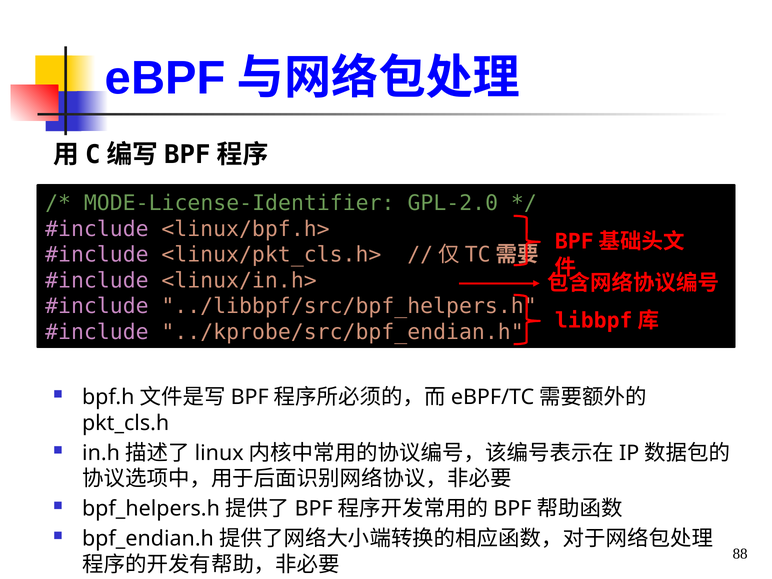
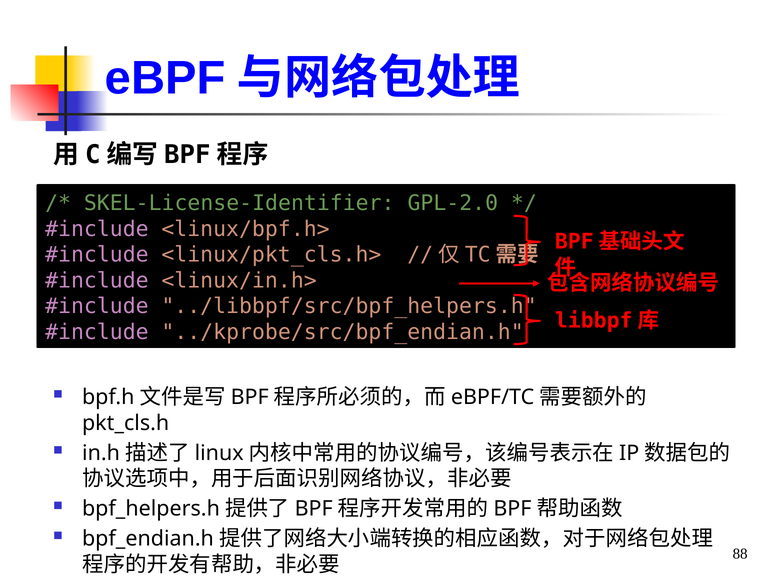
MODE-License-Identifier: MODE-License-Identifier -> SKEL-License-Identifier (239, 203)
